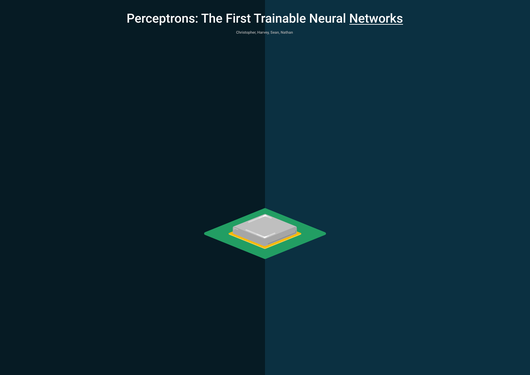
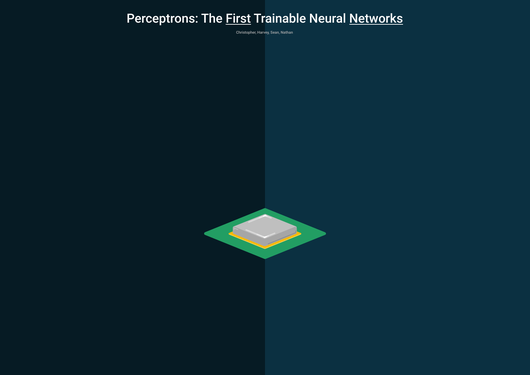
First underline: none -> present (238, 19)
